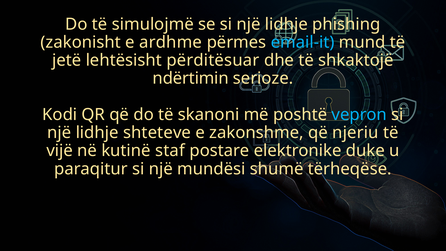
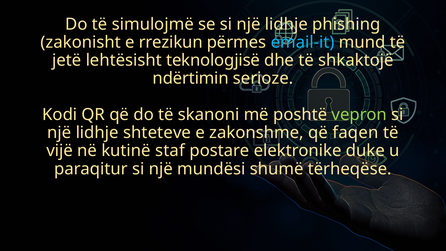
ardhme: ardhme -> rrezikun (171, 42)
përditësuar: përditësuar -> teknologjisë (213, 60)
vepron colour: light blue -> light green (359, 115)
njeriu: njeriu -> faqen (355, 133)
